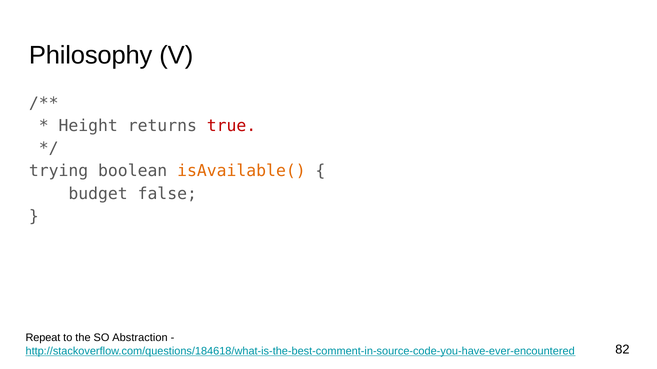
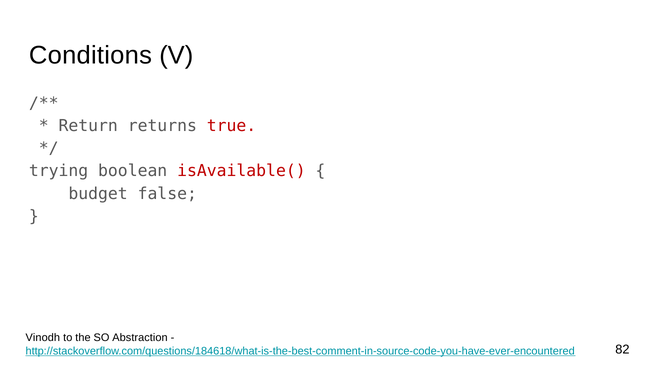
Philosophy: Philosophy -> Conditions (90, 56)
Height: Height -> Return (88, 126)
isAvailable( colour: orange -> red (241, 171)
Repeat: Repeat -> Vinodh (43, 338)
